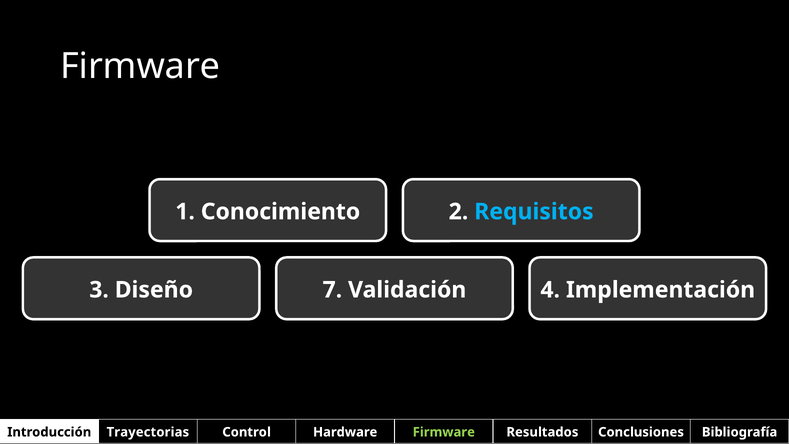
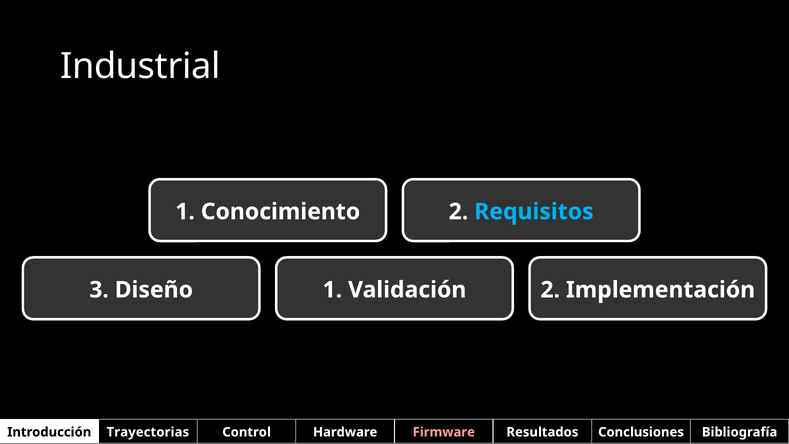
Firmware: Firmware -> Industrial (140, 66)
Diseño 7: 7 -> 1 (332, 290)
Validación 4: 4 -> 2 (550, 290)
Firmware colour: light green -> pink (444, 432)
